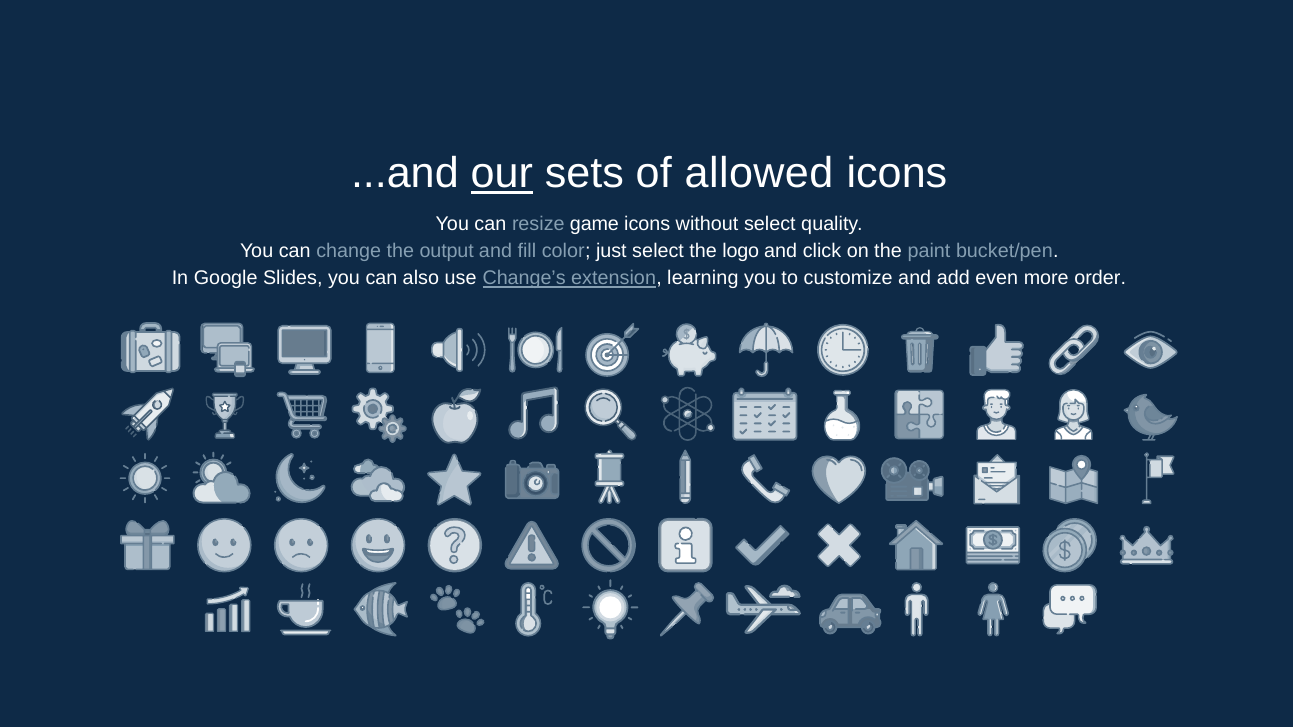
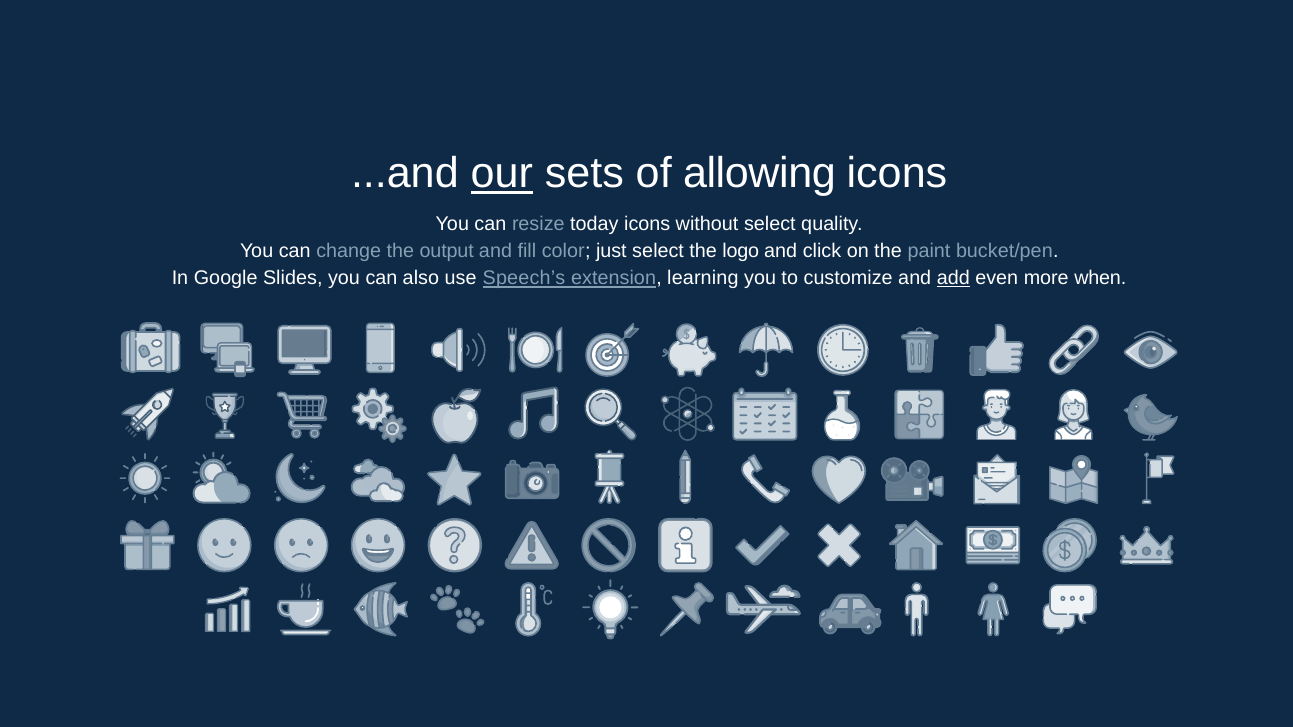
allowed: allowed -> allowing (759, 174)
game: game -> today (594, 224)
Change’s: Change’s -> Speech’s (524, 279)
add underline: none -> present (953, 279)
order: order -> when (1100, 279)
